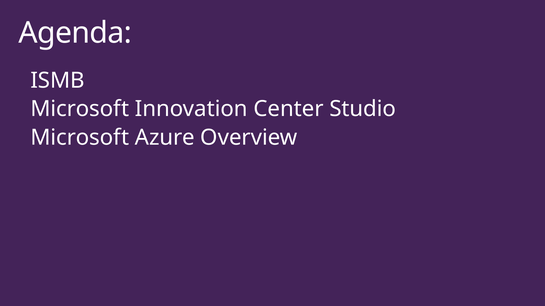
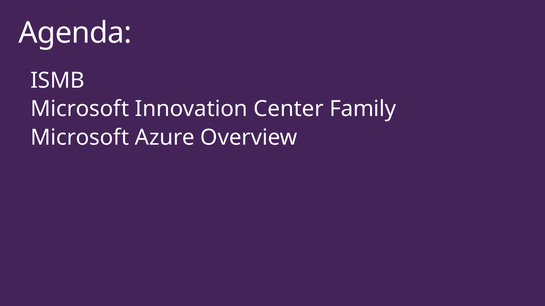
Studio: Studio -> Family (363, 109)
